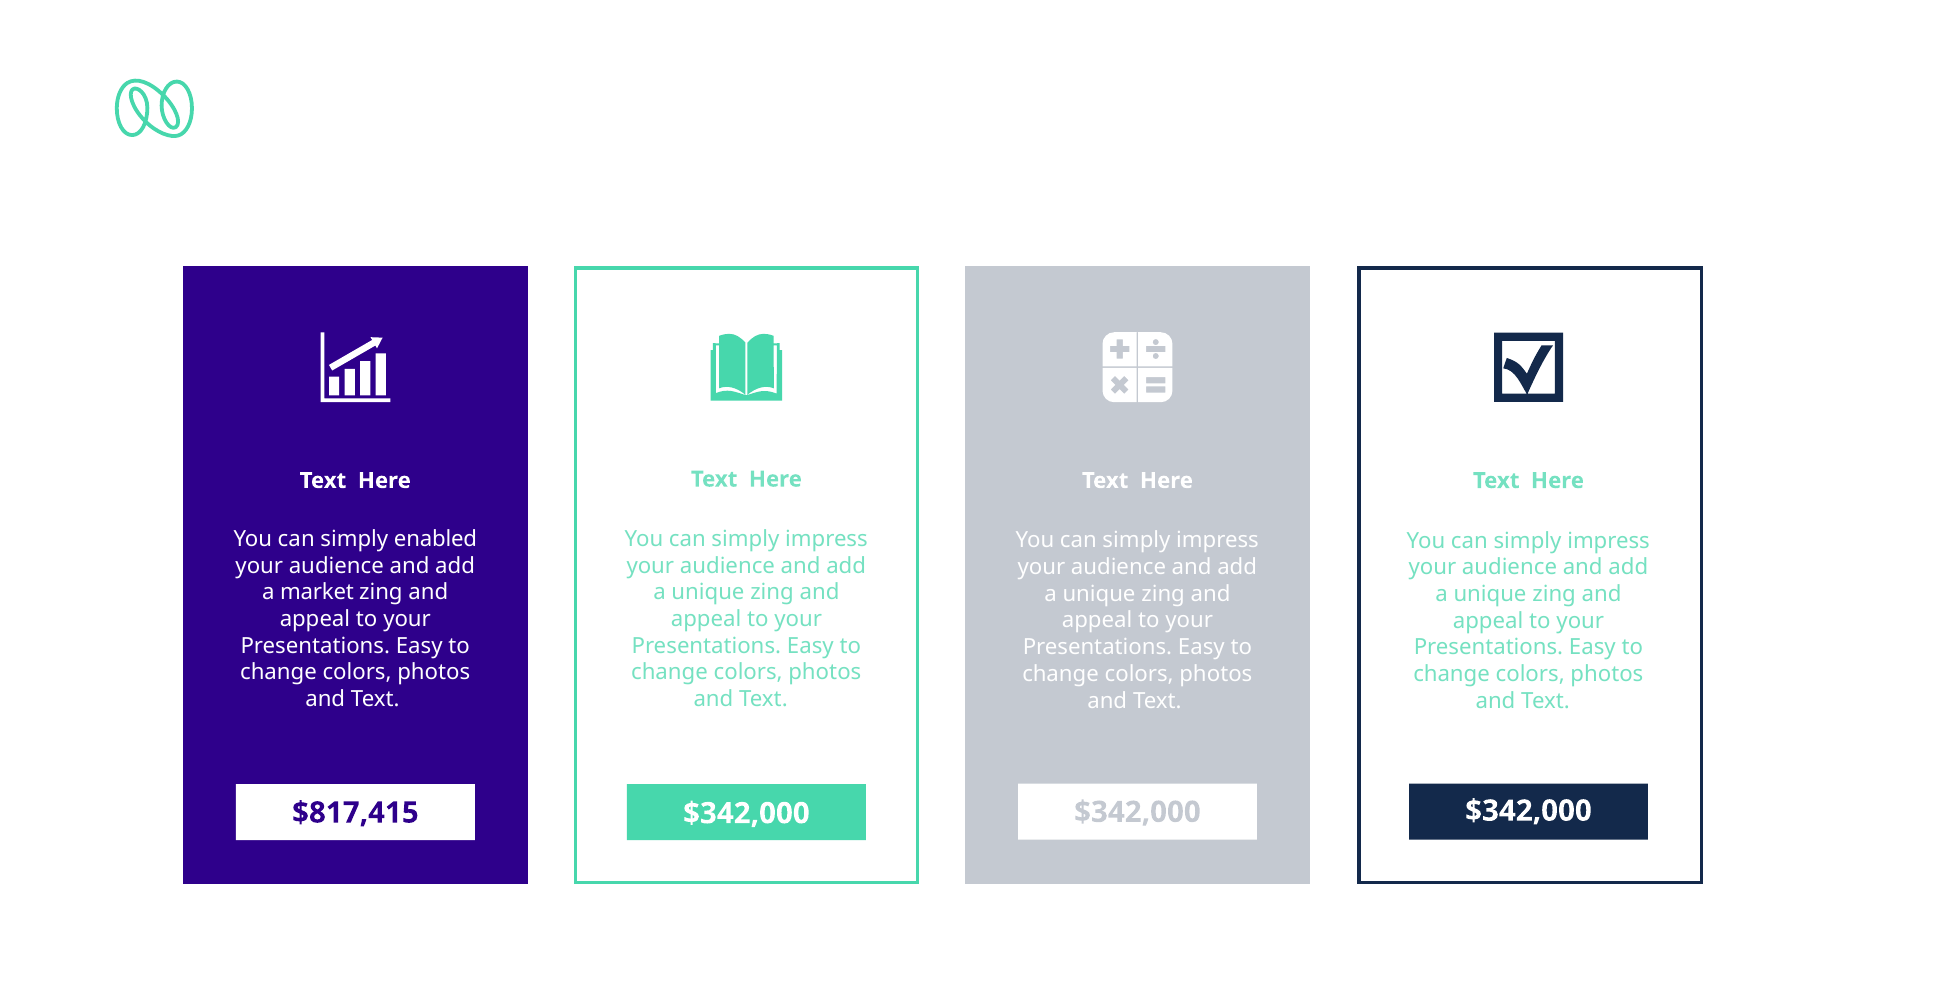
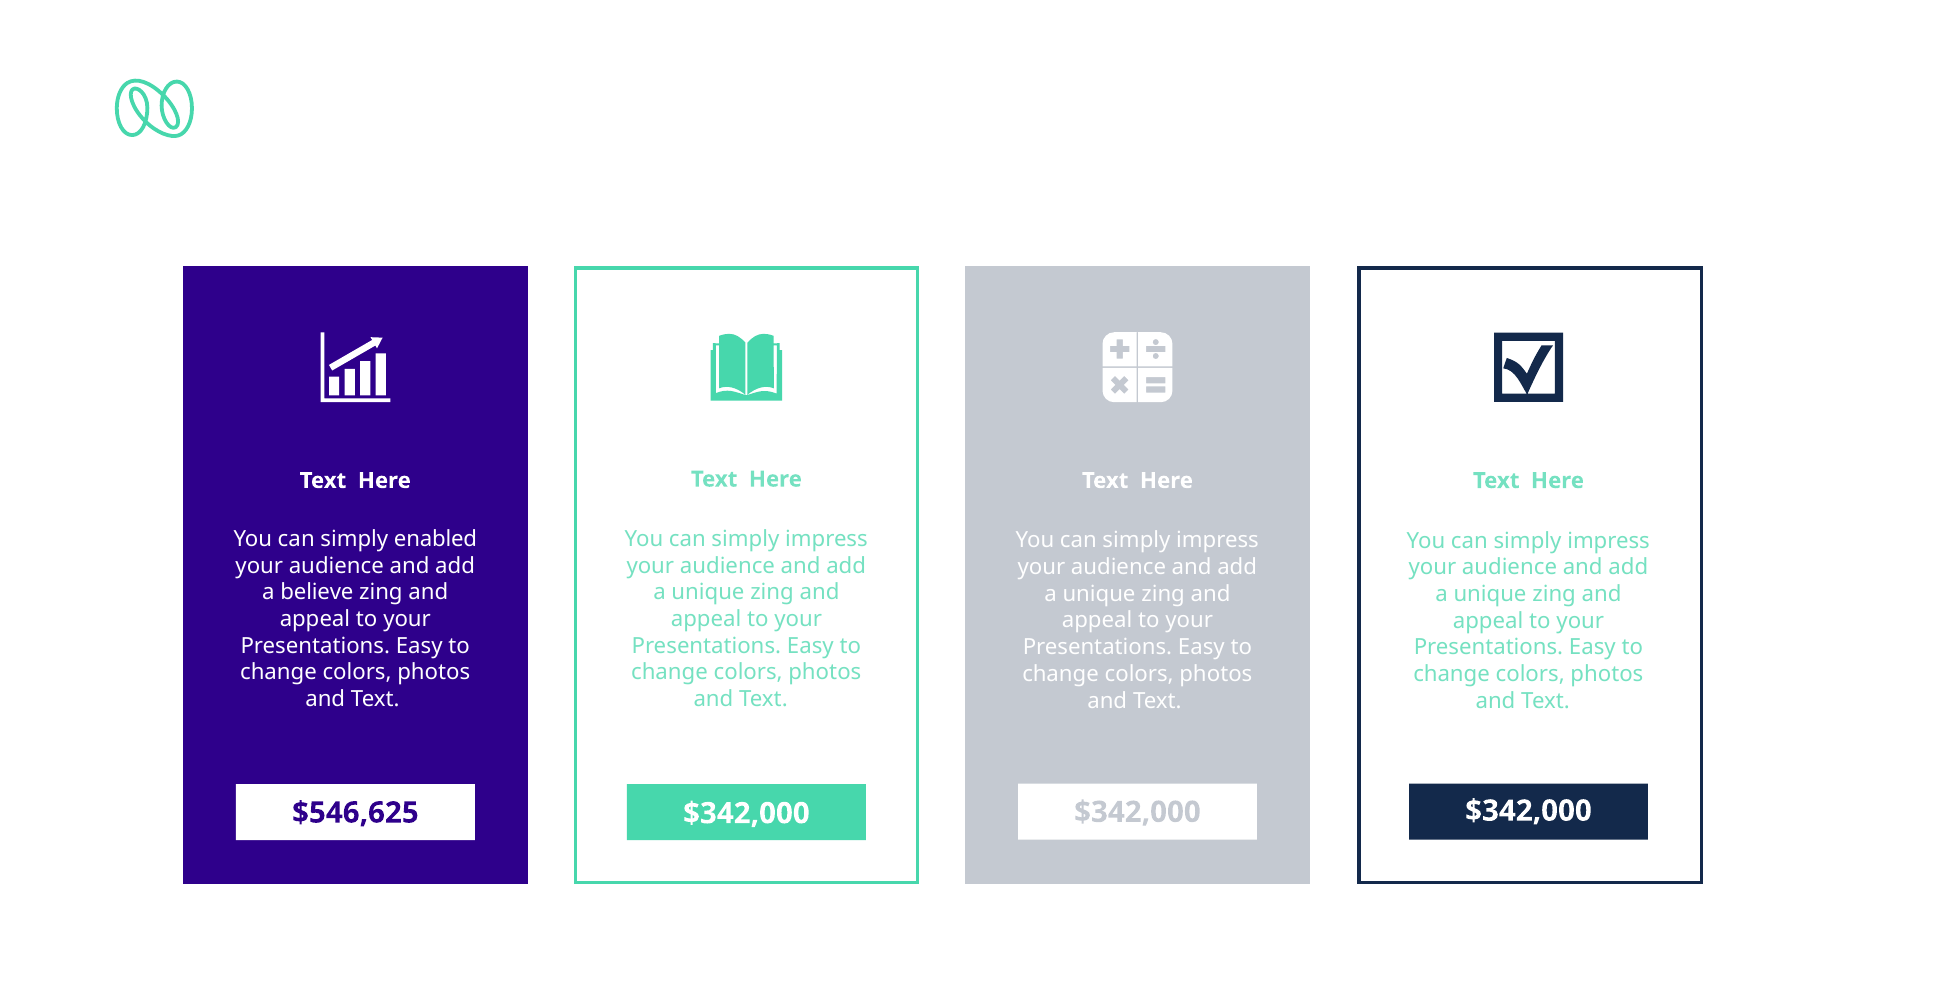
market: market -> believe (317, 592)
$817,415: $817,415 -> $546,625 (355, 813)
